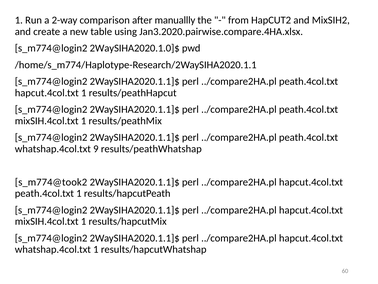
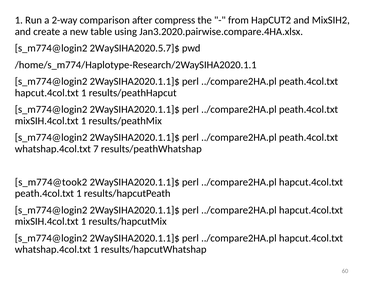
manuallly: manuallly -> compress (175, 20)
2WaySIHA2020.1.0]$: 2WaySIHA2020.1.0]$ -> 2WaySIHA2020.5.7]$ (135, 48)
9: 9 -> 7 (96, 149)
